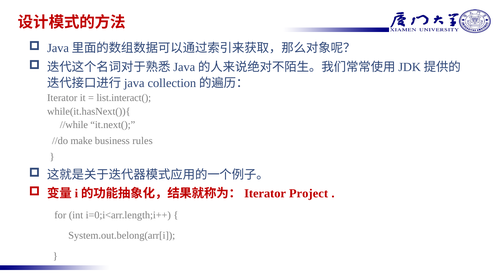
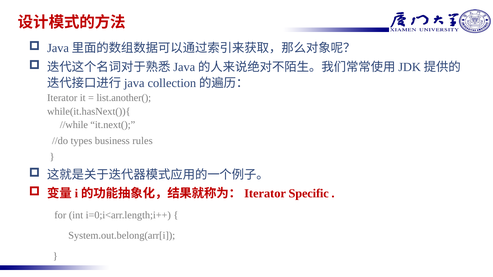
list.interact(: list.interact( -> list.another( (124, 98)
make: make -> types (81, 141)
Project: Project -> Specific (309, 194)
